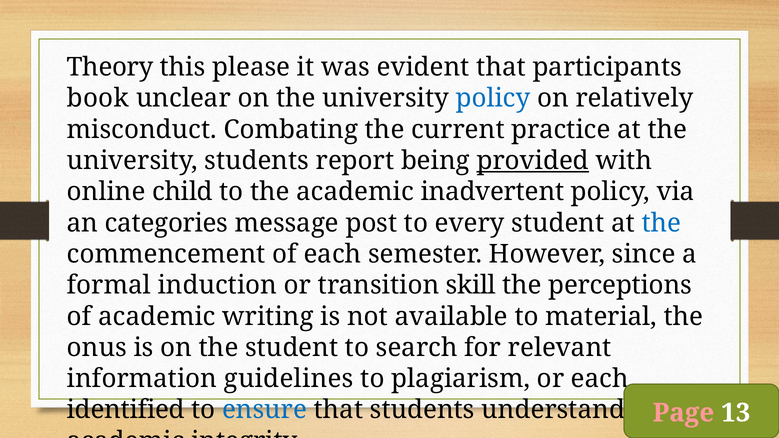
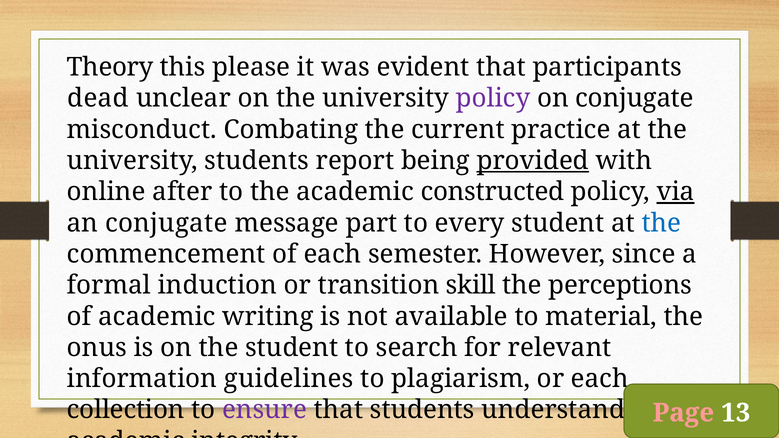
book: book -> dead (98, 98)
policy colour: blue -> purple (493, 98)
on relatively: relatively -> conjugate (635, 98)
child: child -> after (182, 192)
inadvertent: inadvertent -> constructed (492, 192)
via underline: none -> present (675, 192)
an categories: categories -> conjugate (166, 223)
post: post -> part (371, 223)
identified: identified -> collection (126, 410)
ensure colour: blue -> purple (264, 410)
